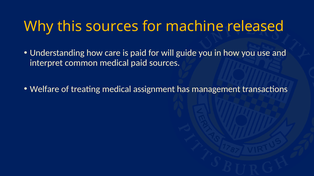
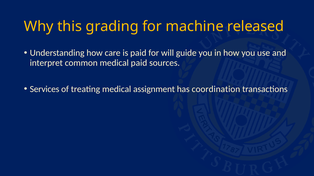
this sources: sources -> grading (112, 26)
Welfare: Welfare -> Services (45, 89)
management: management -> coordination (216, 89)
